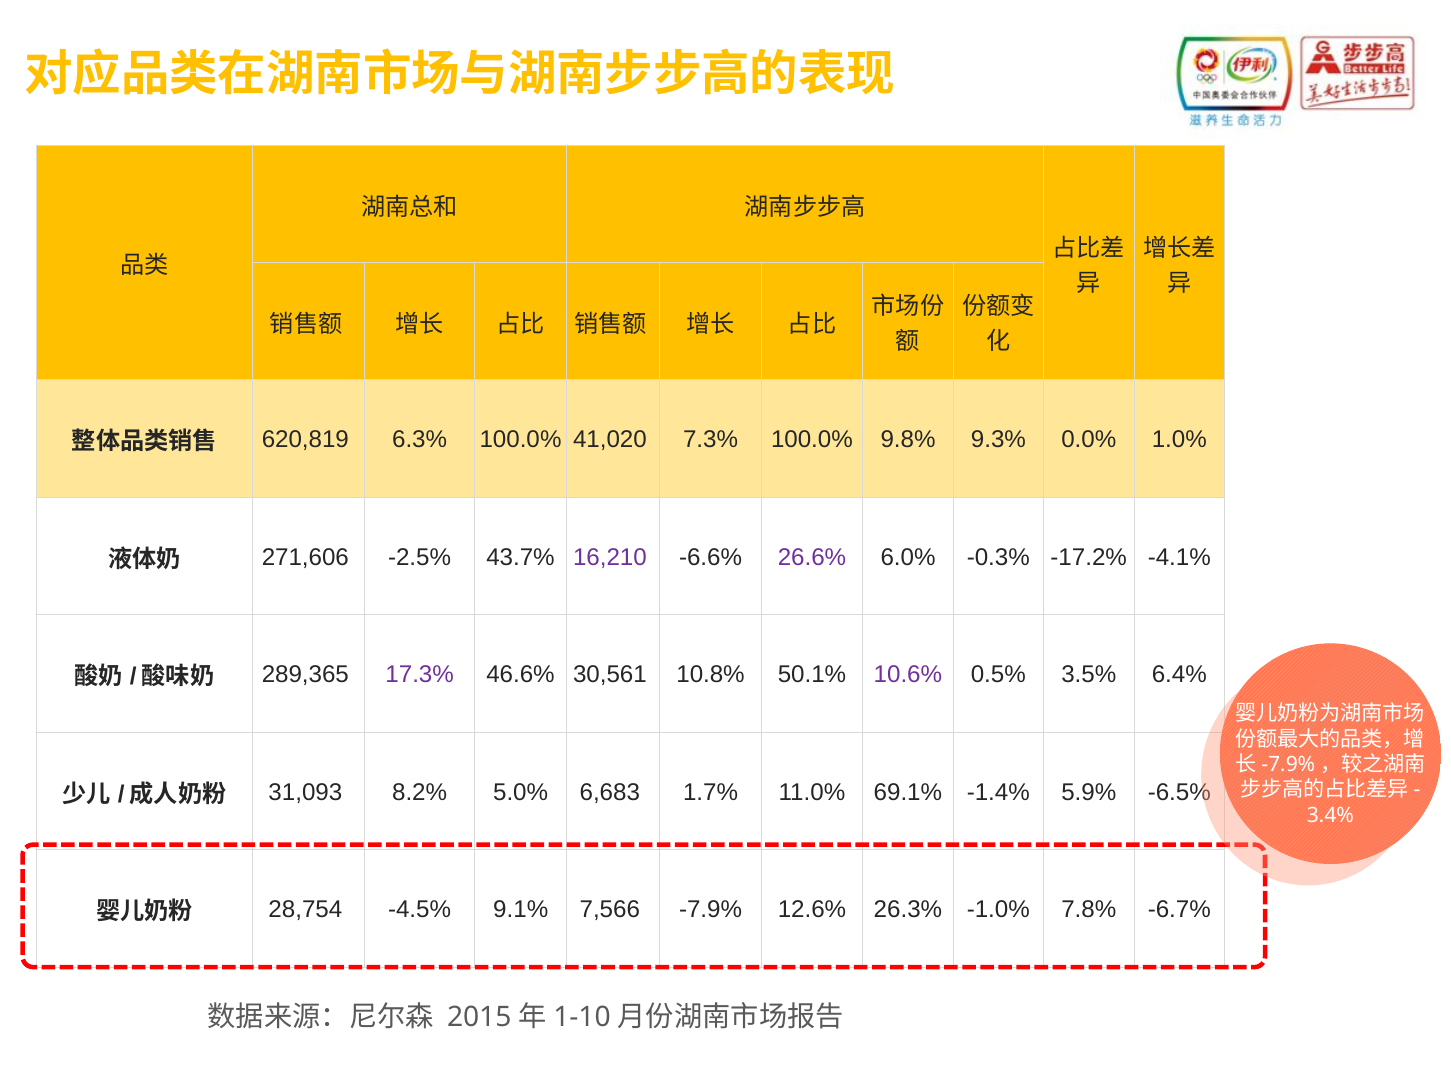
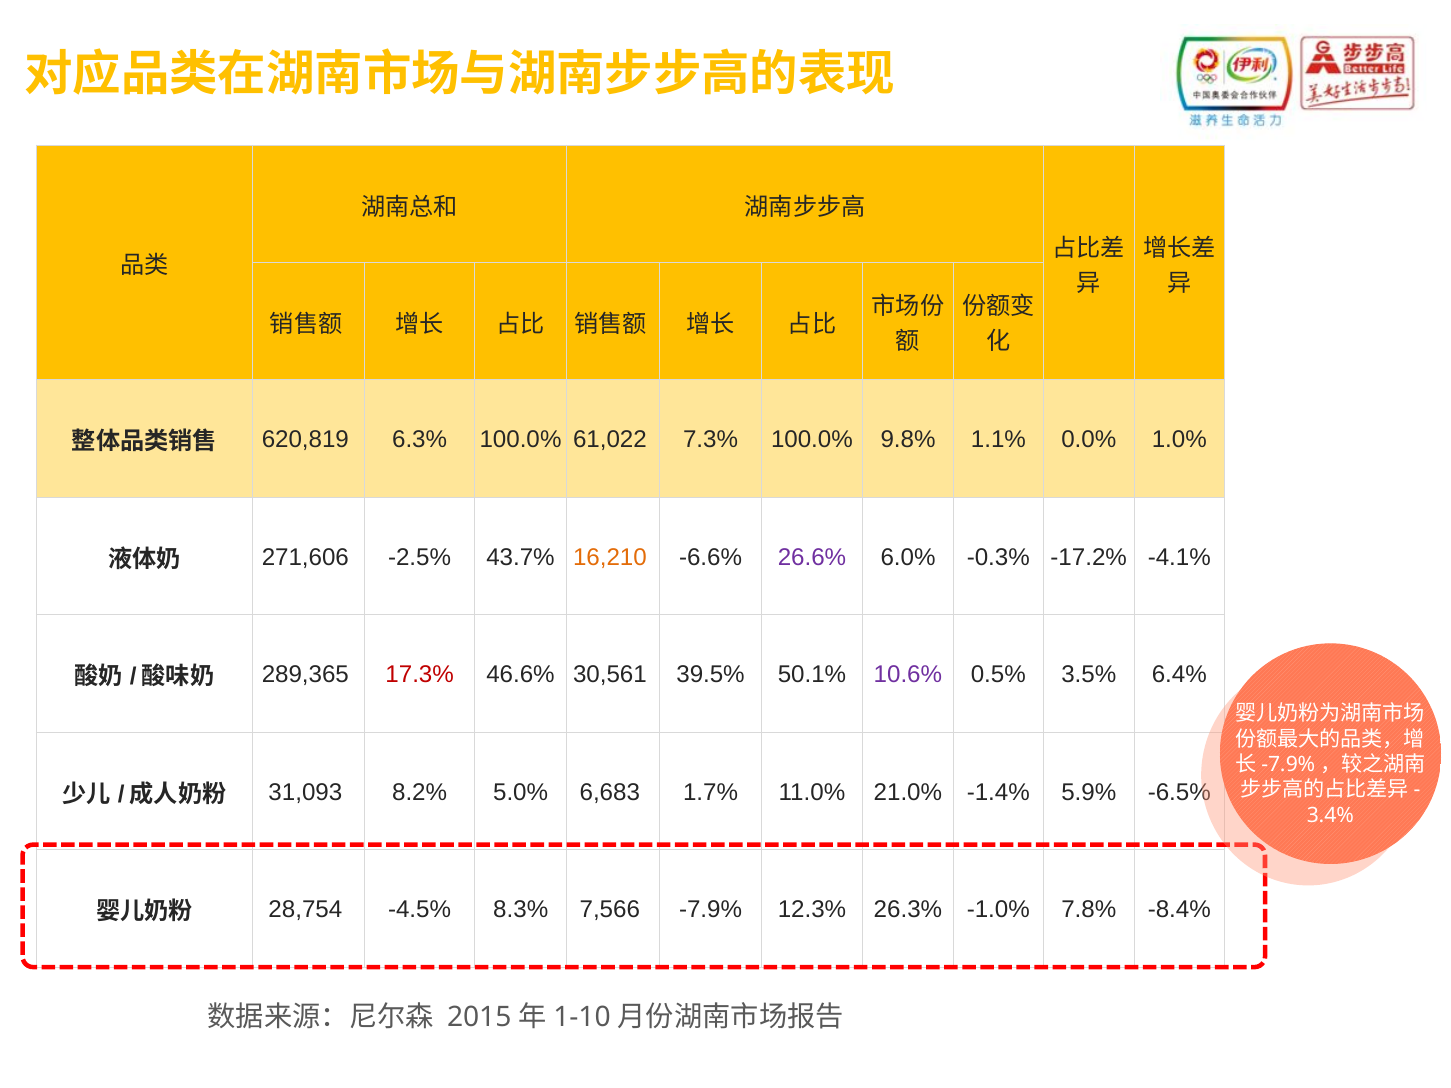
41,020: 41,020 -> 61,022 (610, 440)
9.3%: 9.3% -> 1.1% (998, 440)
16,210 colour: purple -> orange (610, 557)
17.3% colour: purple -> red (420, 675)
10.8%: 10.8% -> 39.5% (711, 675)
69.1%: 69.1% -> 21.0% (908, 792)
9.1%: 9.1% -> 8.3% (521, 910)
12.6%: 12.6% -> 12.3% (812, 910)
-6.7%: -6.7% -> -8.4% (1179, 910)
